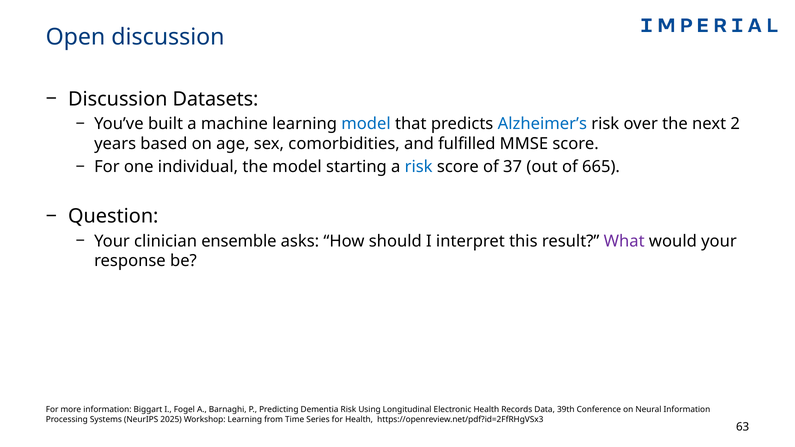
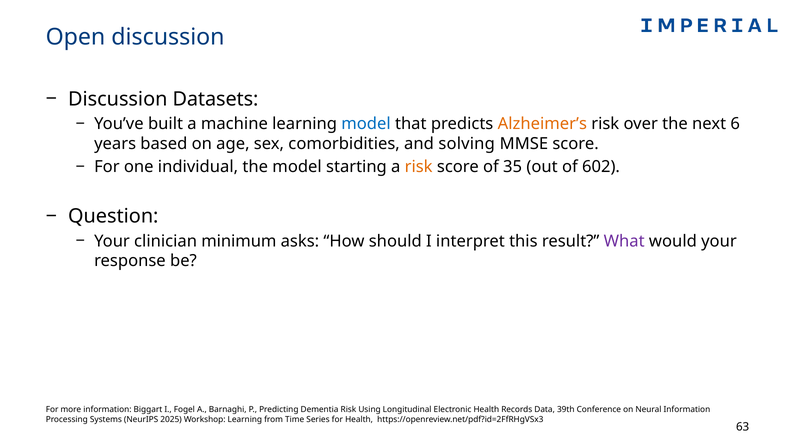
Alzheimer’s colour: blue -> orange (542, 124)
2: 2 -> 6 (735, 124)
fulfilled: fulfilled -> solving (467, 144)
risk colour: blue -> orange (419, 167)
37: 37 -> 35 (513, 167)
665: 665 -> 602 (601, 167)
ensemble: ensemble -> minimum (239, 241)
